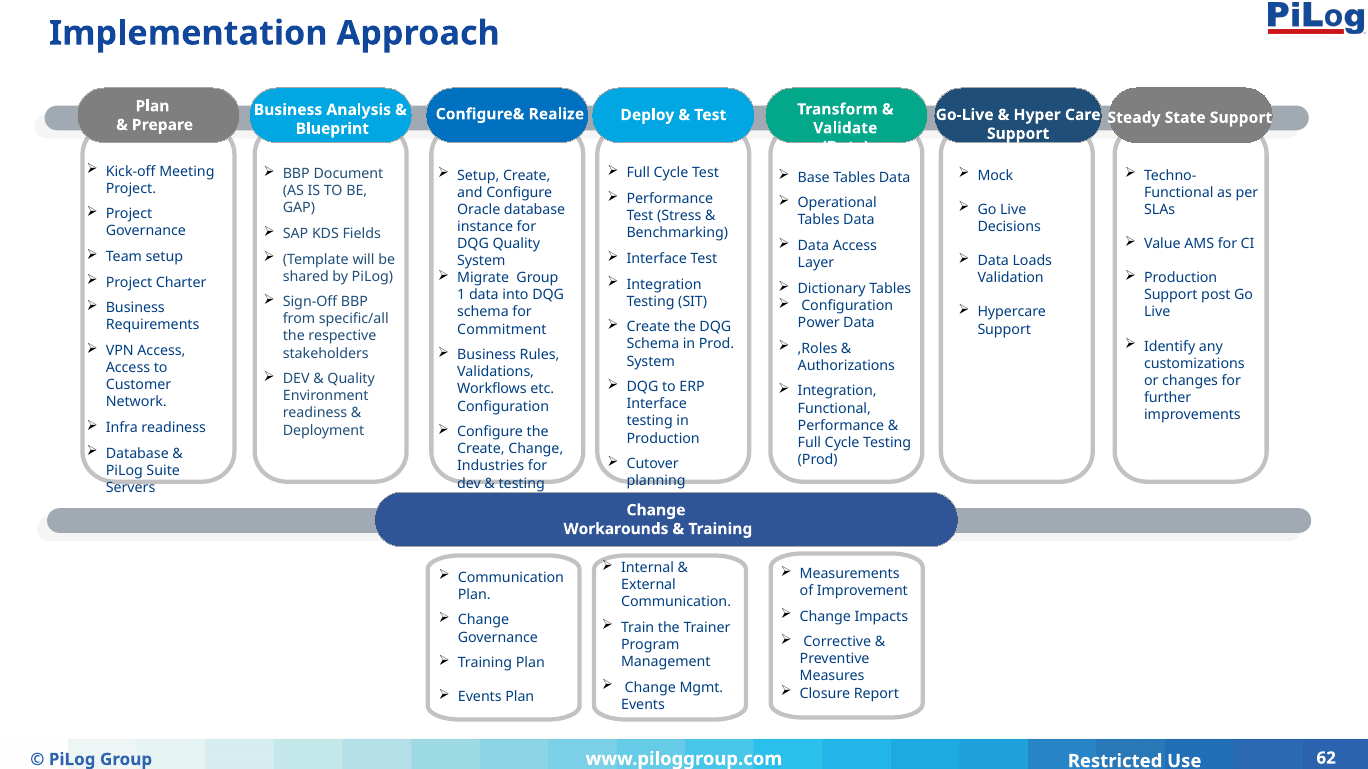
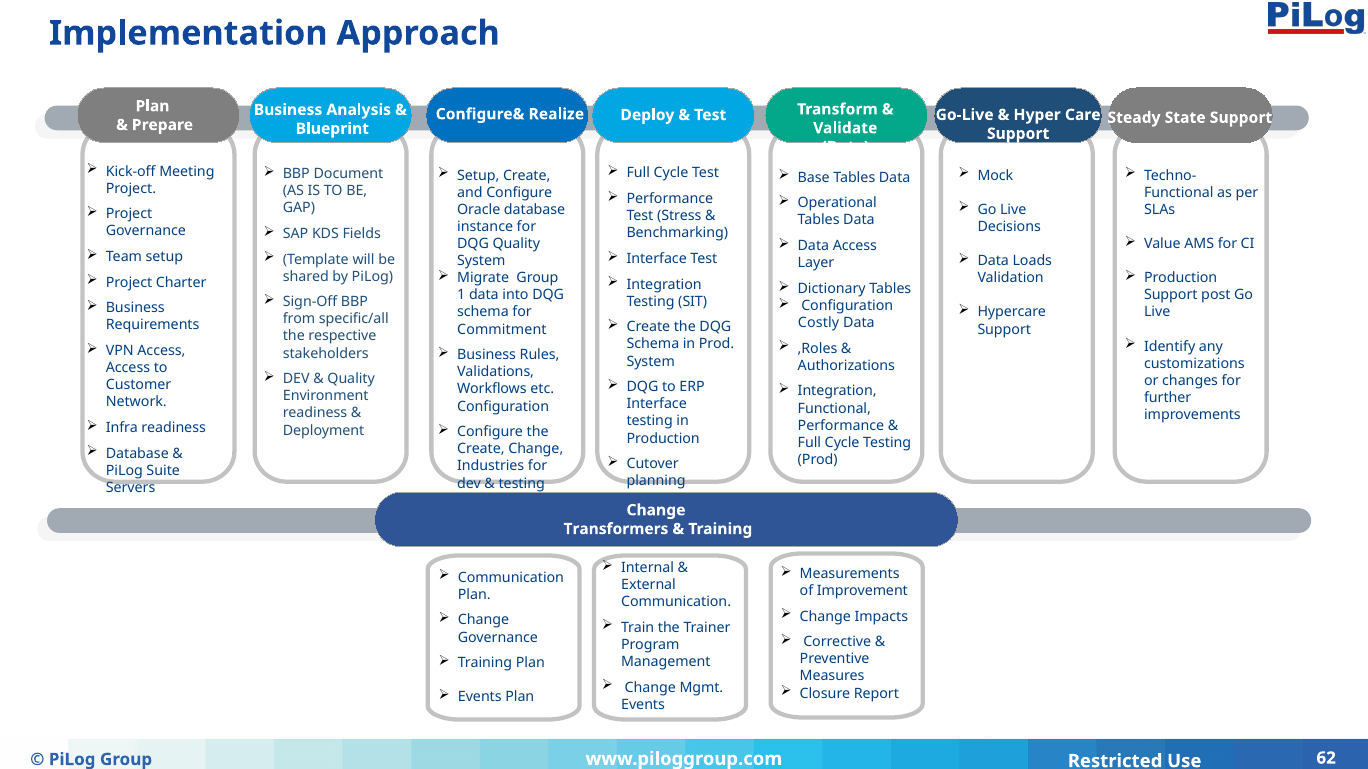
Power: Power -> Costly (819, 323)
Workarounds: Workarounds -> Transformers (616, 529)
